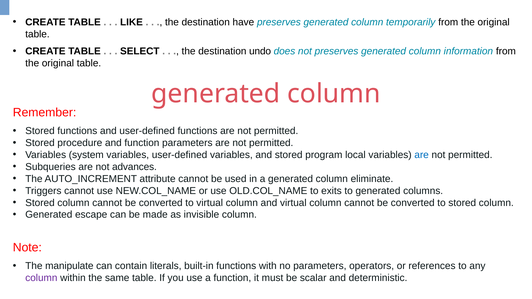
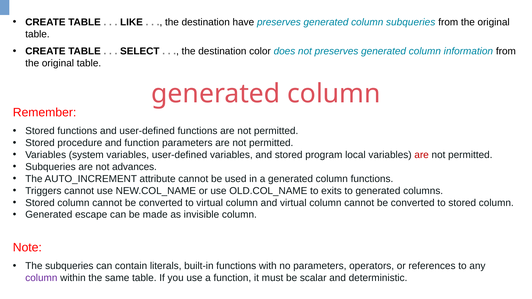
column temporarily: temporarily -> subqueries (411, 22)
undo: undo -> color (260, 51)
are colour: blue -> red (422, 155)
column eliminate: eliminate -> functions (372, 179)
The manipulate: manipulate -> subqueries (69, 266)
